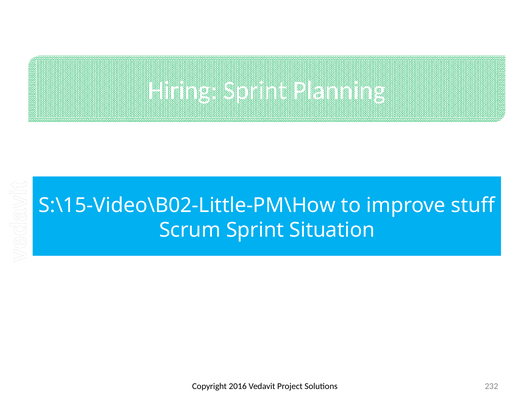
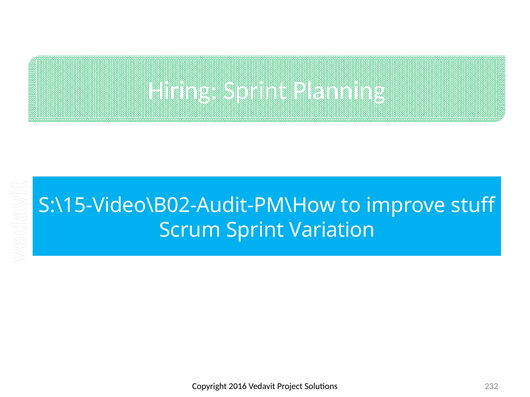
S:\15-Video\B02-Little-PM\How: S:\15-Video\B02-Little-PM\How -> S:\15-Video\B02-Audit-PM\How (187, 205)
Situation: Situation -> Variation (332, 230)
